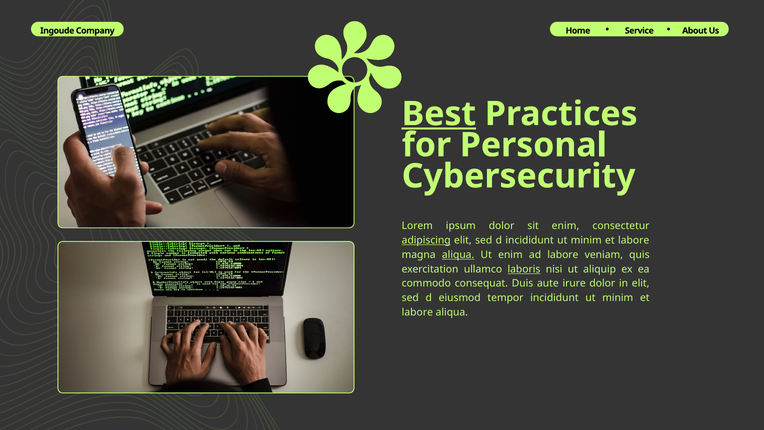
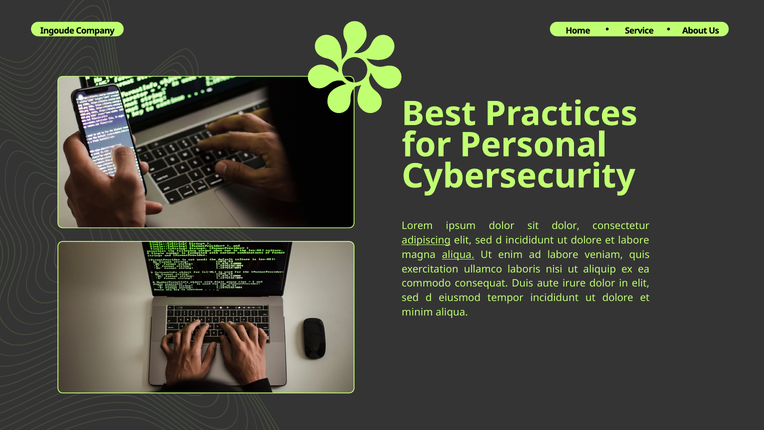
Best underline: present -> none (439, 114)
sit enim: enim -> dolor (566, 226)
d incididunt ut minim: minim -> dolore (586, 240)
laboris underline: present -> none (524, 269)
tempor incididunt ut minim: minim -> dolore (618, 298)
labore: labore -> minim (417, 312)
